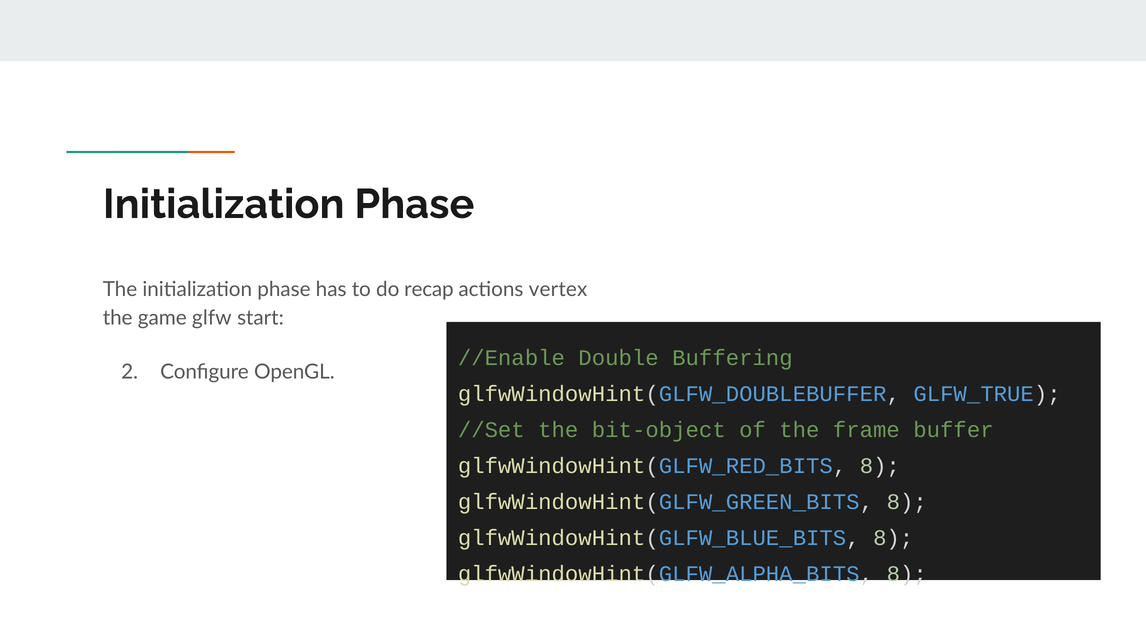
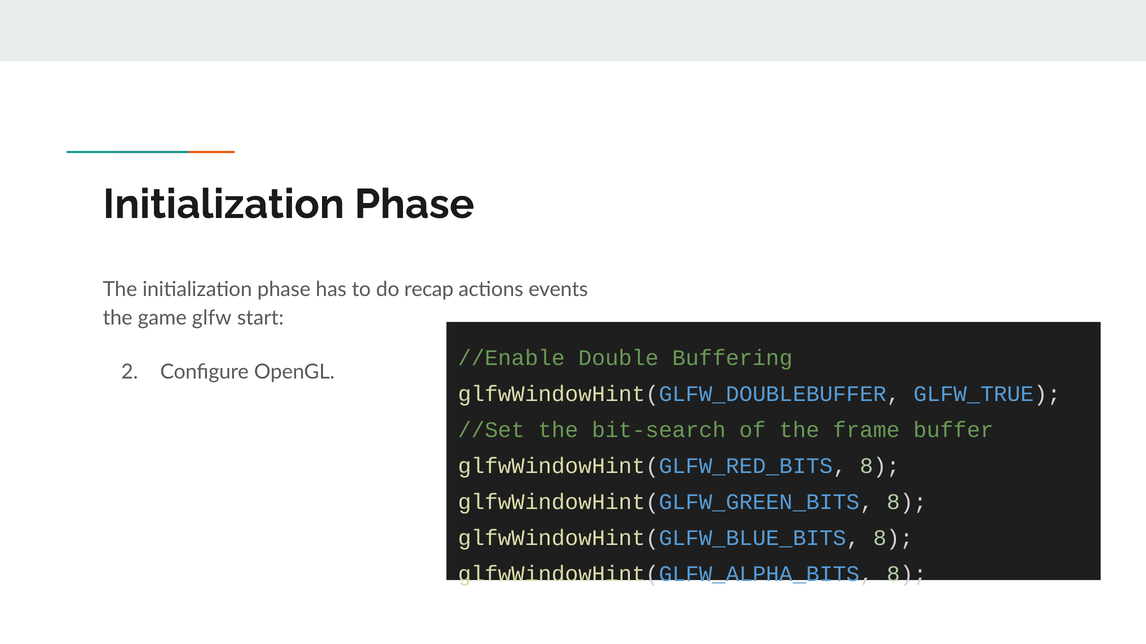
vertex: vertex -> events (558, 290)
bit-object: bit-object -> bit-search (659, 430)
